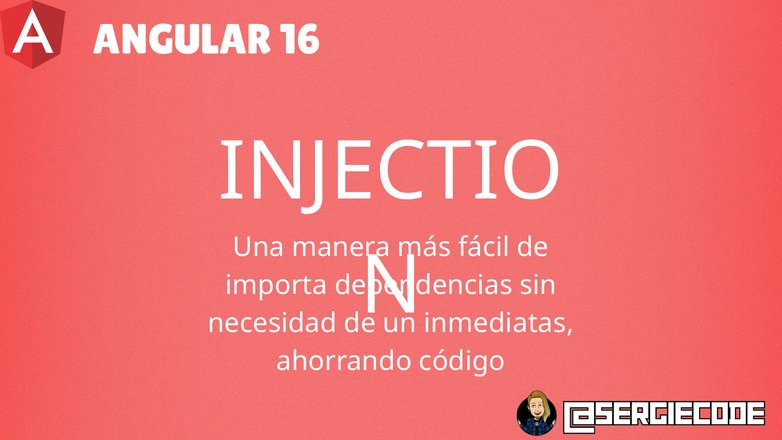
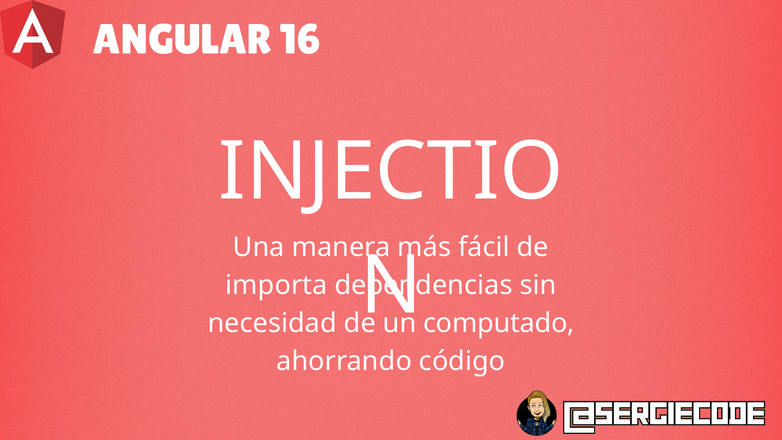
inmediatas: inmediatas -> computado (499, 323)
